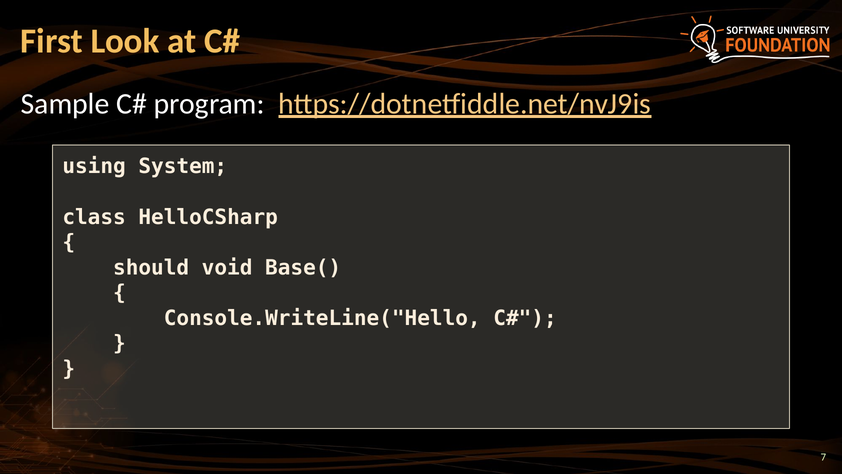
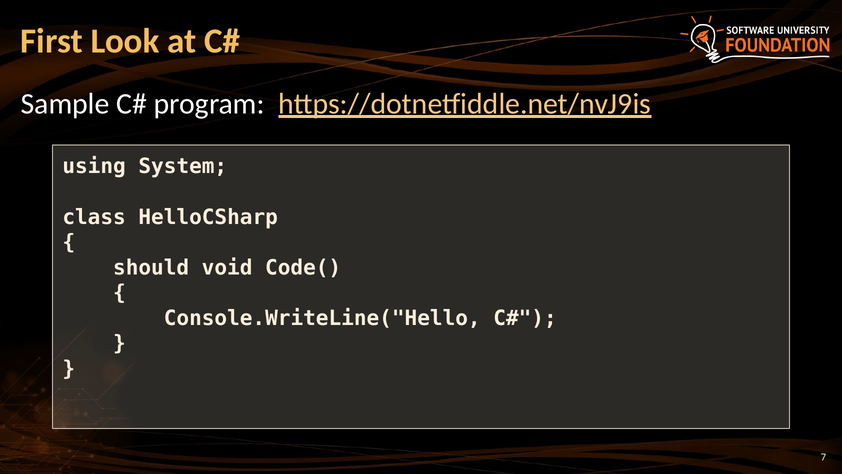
Base(: Base( -> Code( (303, 267)
